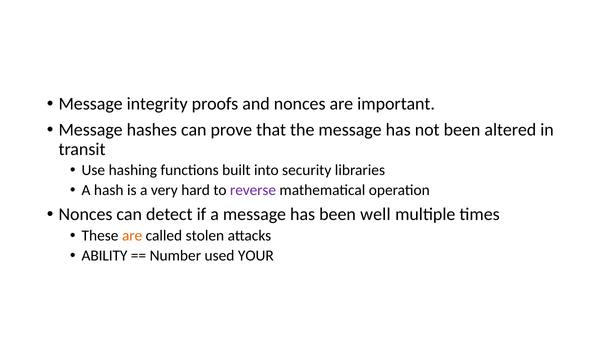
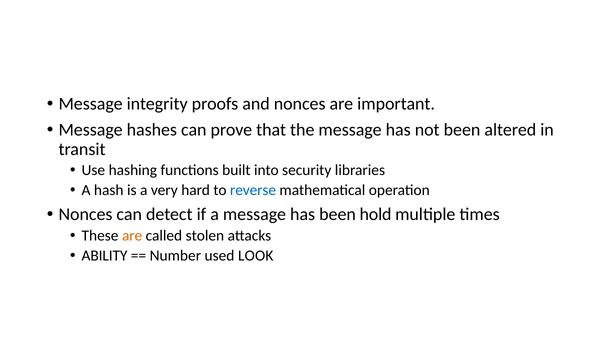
reverse colour: purple -> blue (253, 190)
well: well -> hold (376, 215)
YOUR: YOUR -> LOOK (256, 256)
